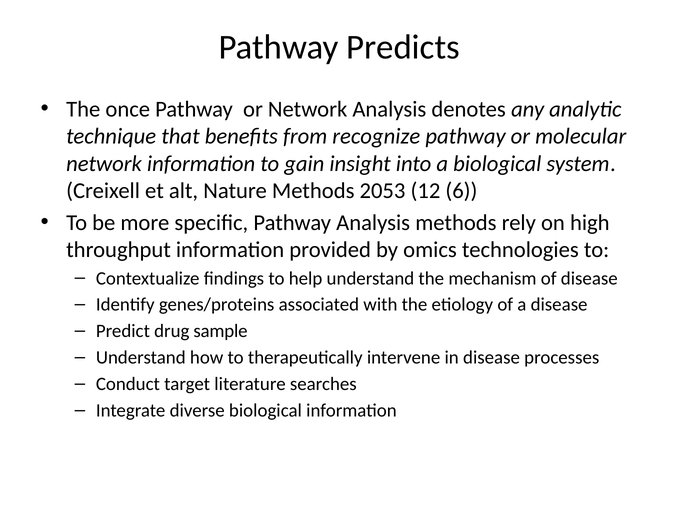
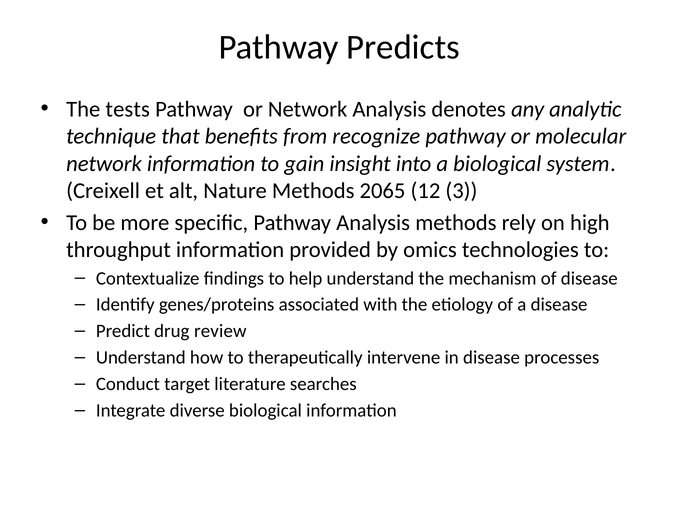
once: once -> tests (128, 109)
2053: 2053 -> 2065 (382, 191)
6: 6 -> 3 (461, 191)
sample: sample -> review (220, 331)
